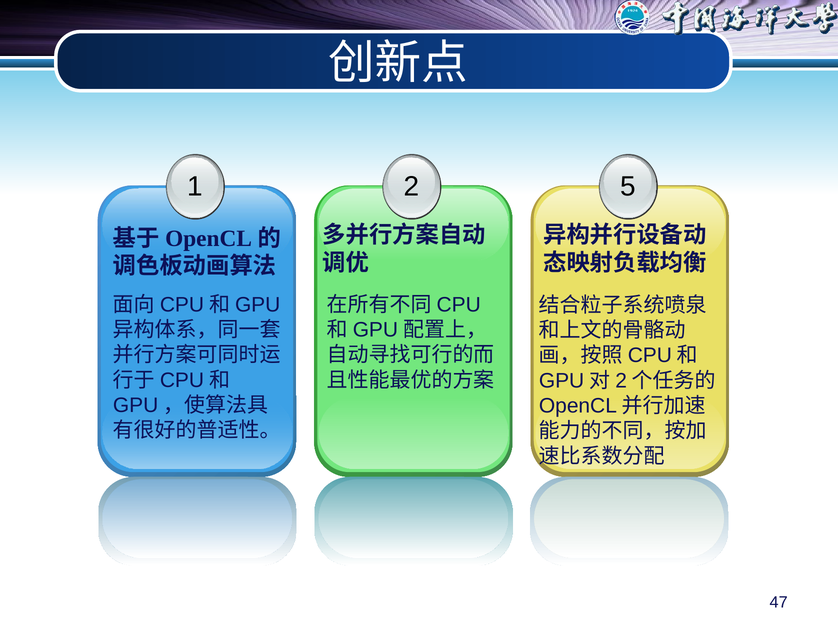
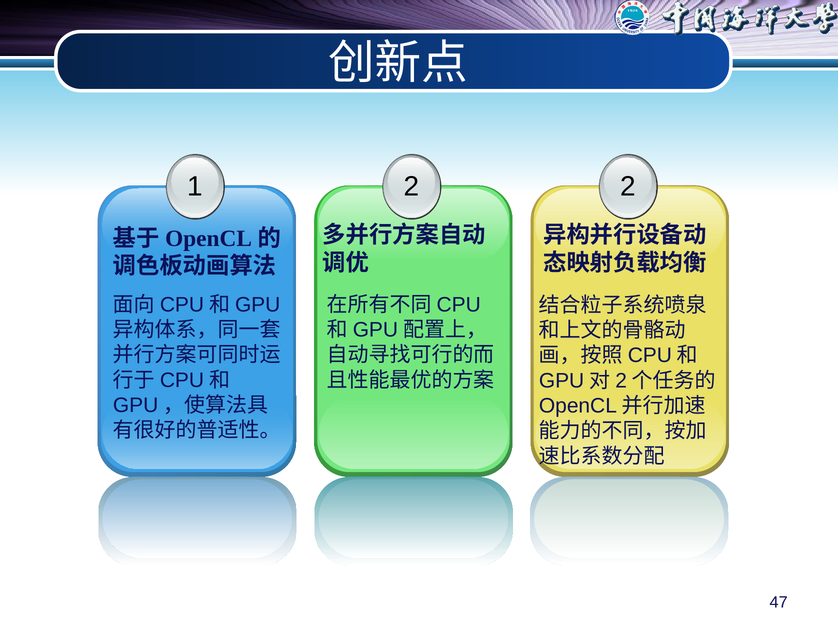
5: 5 -> 2 (628, 186)
